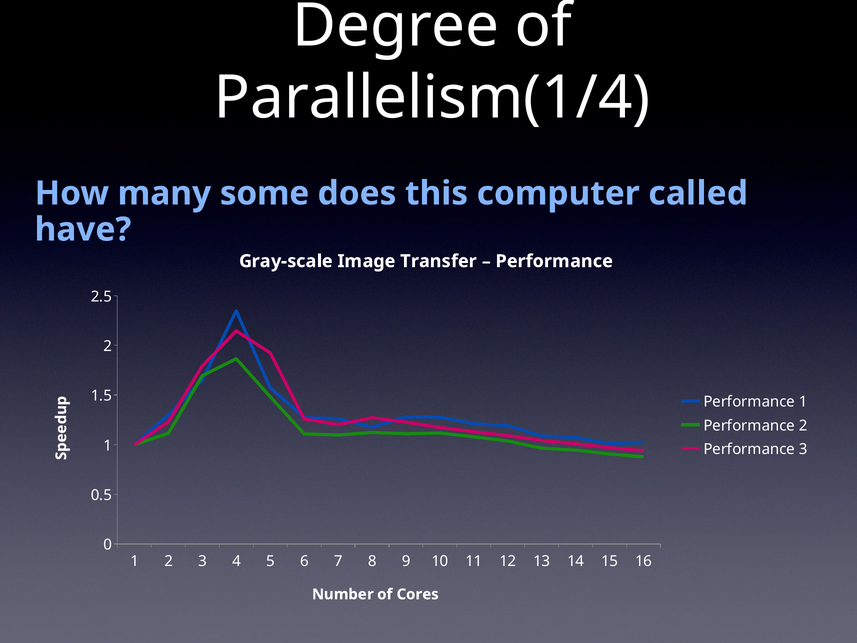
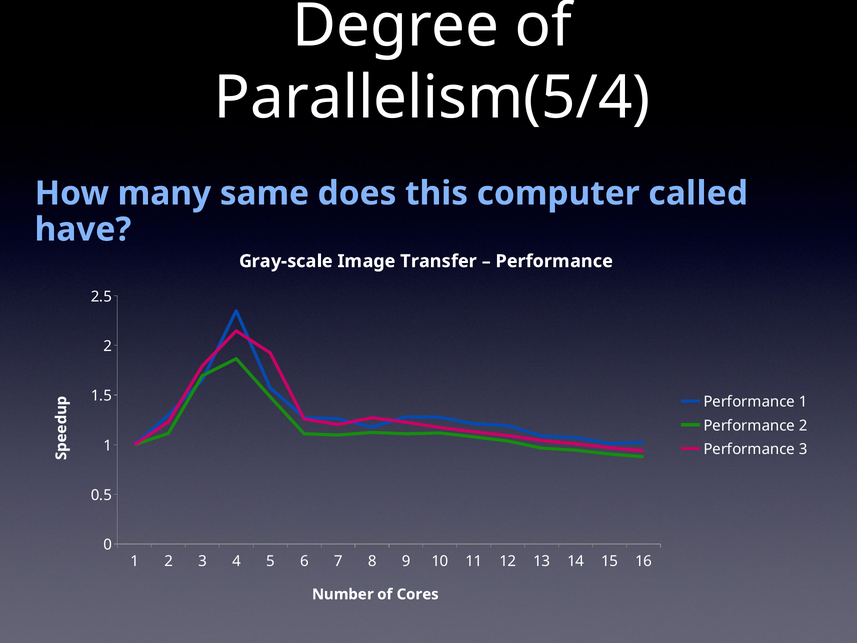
Parallelism(1/4: Parallelism(1/4 -> Parallelism(5/4 (432, 98)
some: some -> same (264, 193)
